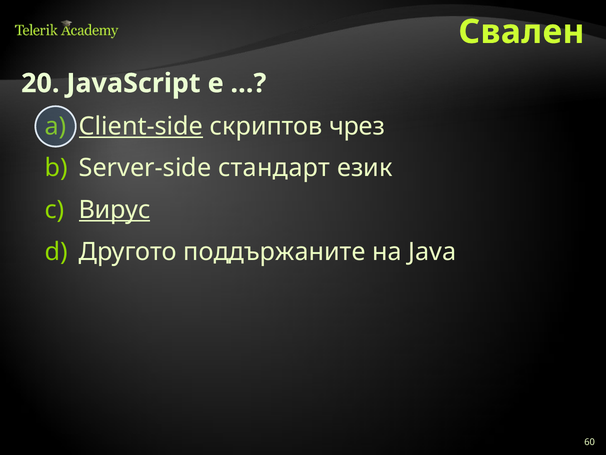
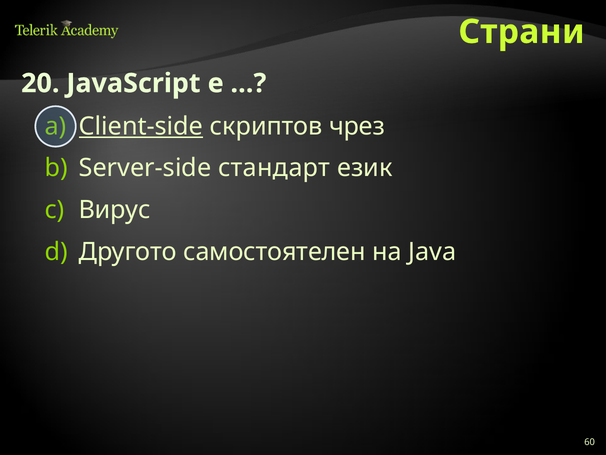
Свален: Свален -> Страни (522, 32)
Вирус underline: present -> none (115, 210)
поддържаните: поддържаните -> самостоятелен (274, 252)
